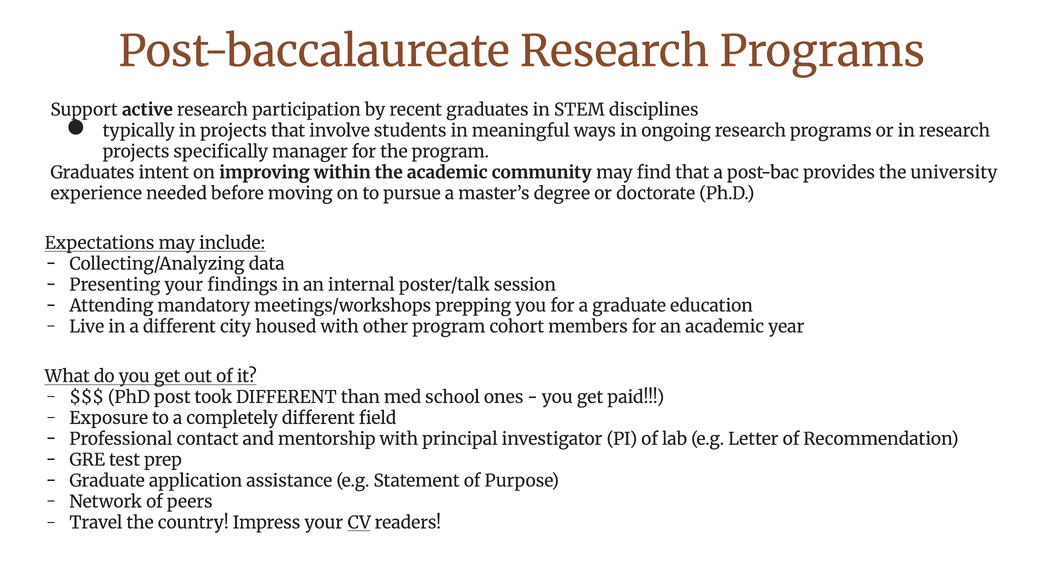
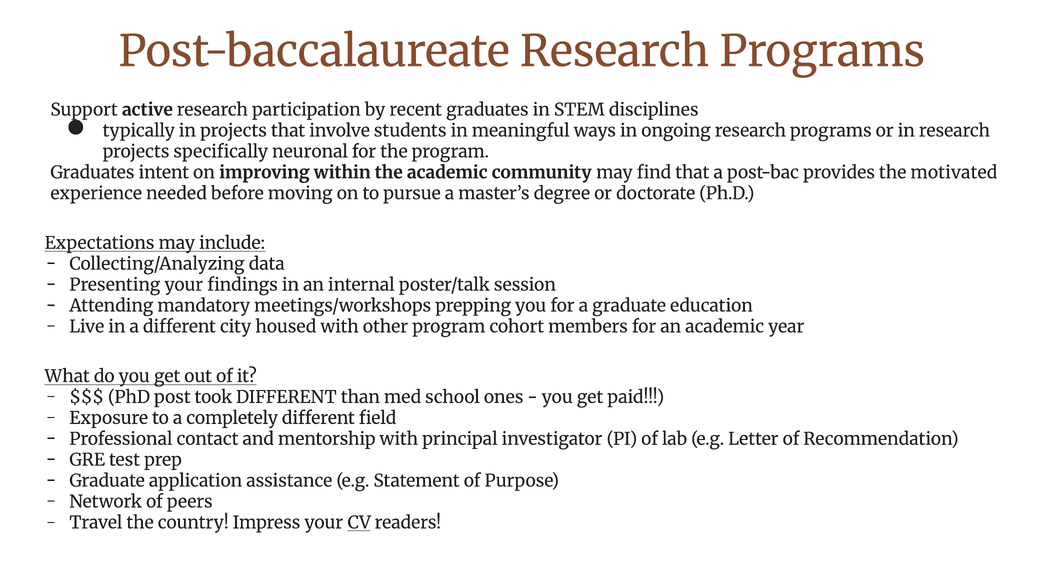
manager: manager -> neuronal (310, 152)
university: university -> motivated (954, 173)
